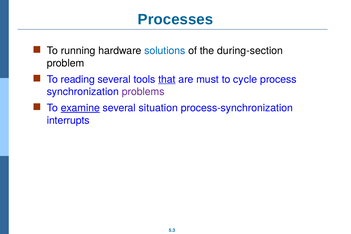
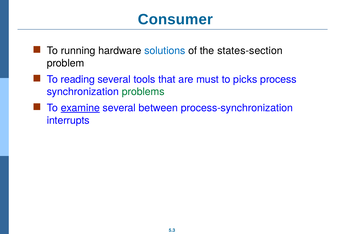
Processes: Processes -> Consumer (175, 20)
during-section: during-section -> states-section (250, 51)
that underline: present -> none (167, 79)
cycle: cycle -> picks (245, 79)
problems colour: purple -> green (143, 92)
situation: situation -> between (158, 108)
